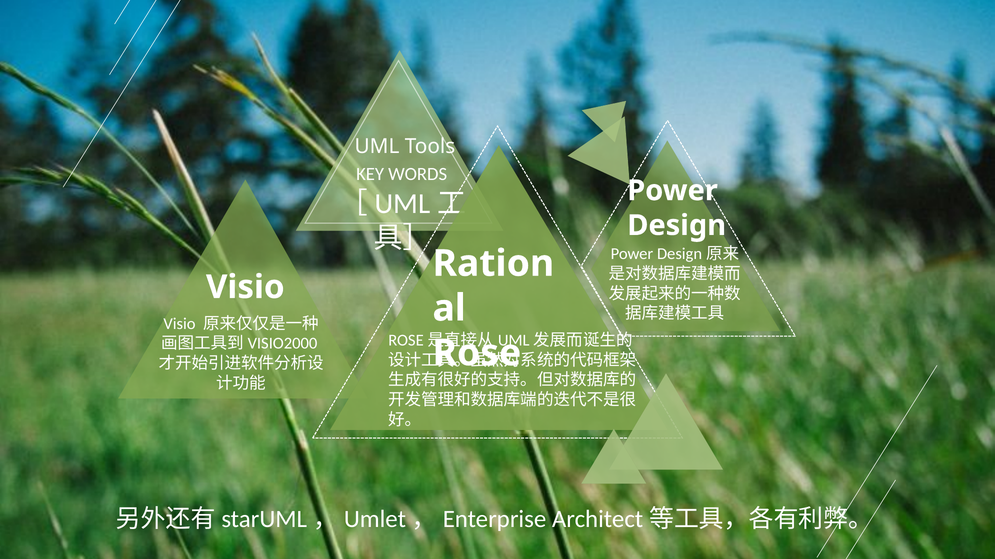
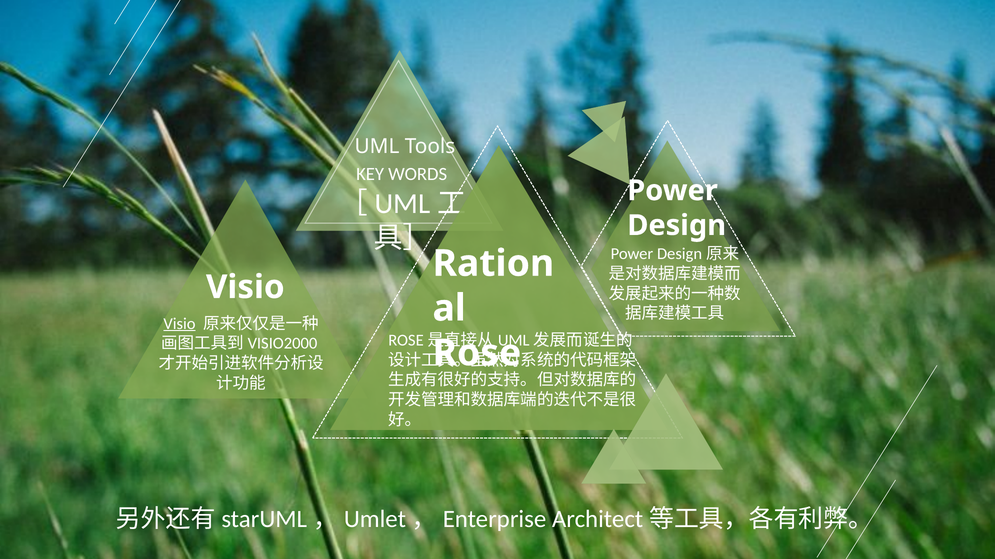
Visio underline: none -> present (179, 324)
